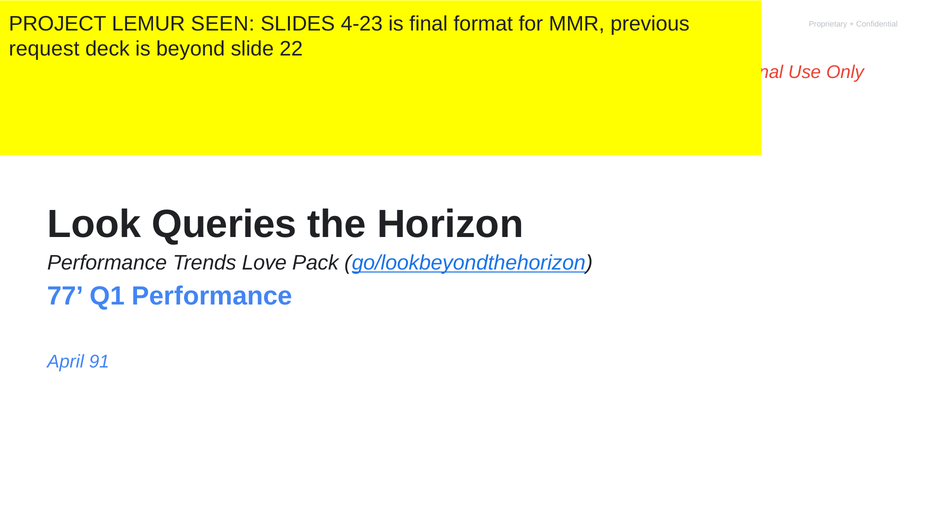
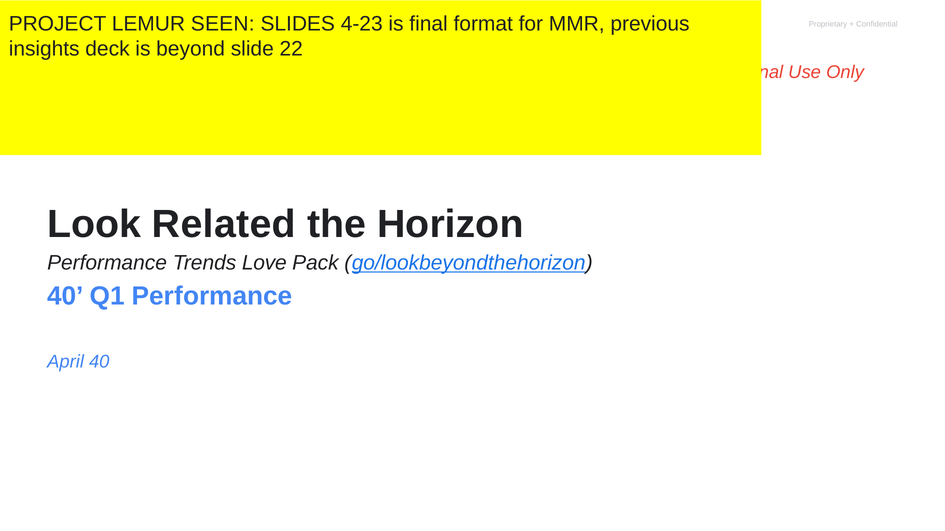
request: request -> insights (44, 49)
Queries: Queries -> Related (224, 224)
77: 77 -> 40 (65, 296)
April 91: 91 -> 40 (99, 362)
